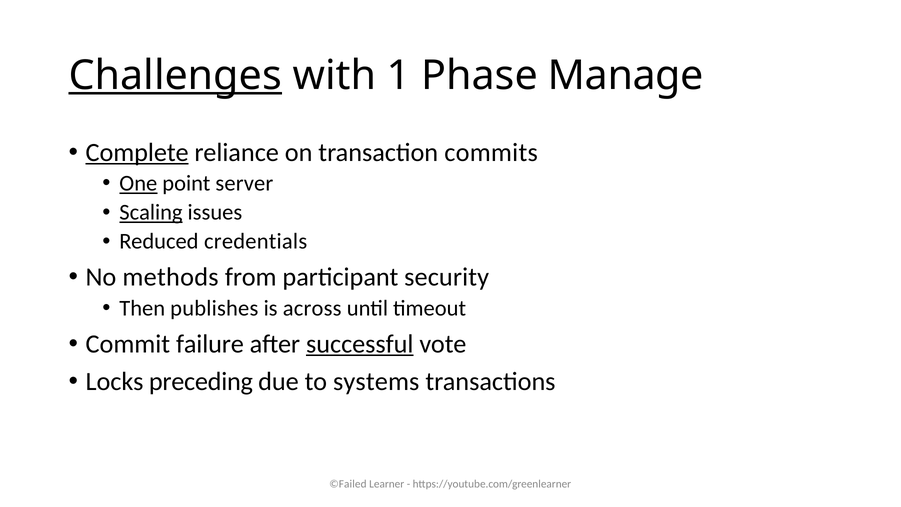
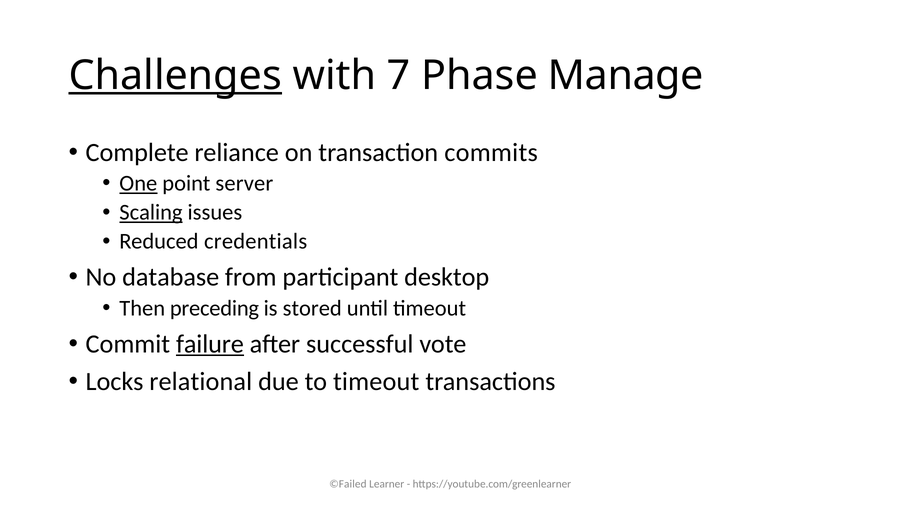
1: 1 -> 7 (399, 76)
Complete underline: present -> none (137, 152)
methods: methods -> database (171, 277)
security: security -> desktop (447, 277)
publishes: publishes -> preceding (214, 308)
across: across -> stored (312, 308)
failure underline: none -> present (210, 344)
successful underline: present -> none (360, 344)
preceding: preceding -> relational (201, 382)
to systems: systems -> timeout (376, 382)
